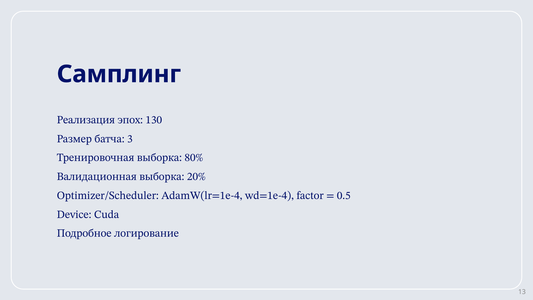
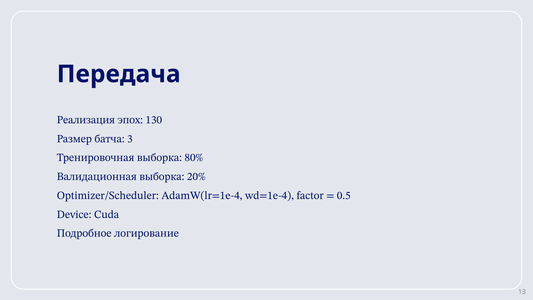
Самплинг: Самплинг -> Передача (119, 74)
